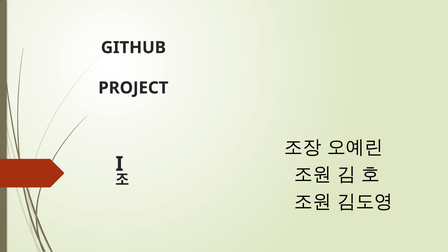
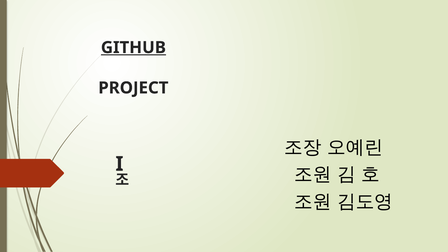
GITHUB underline: none -> present (133, 48)
